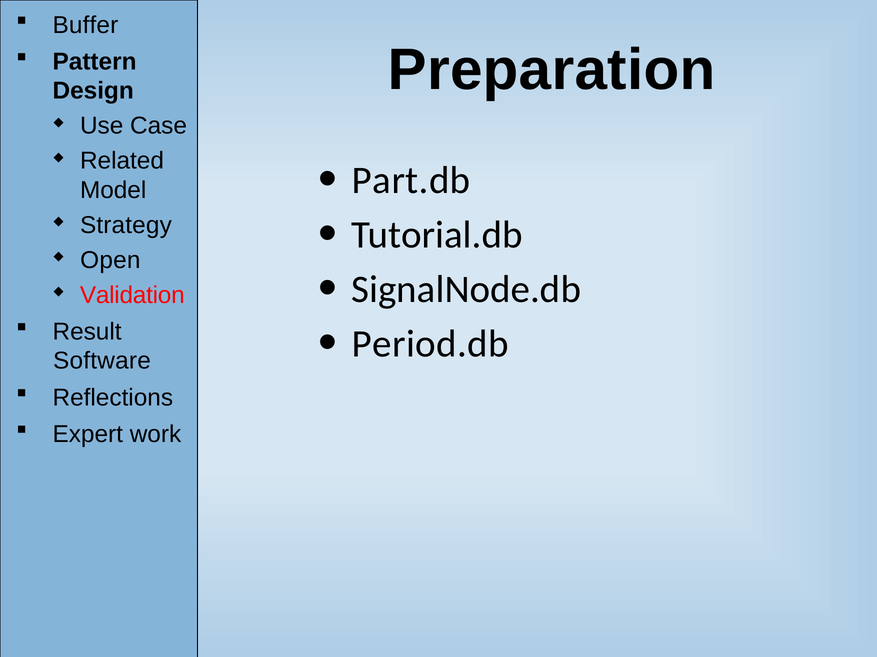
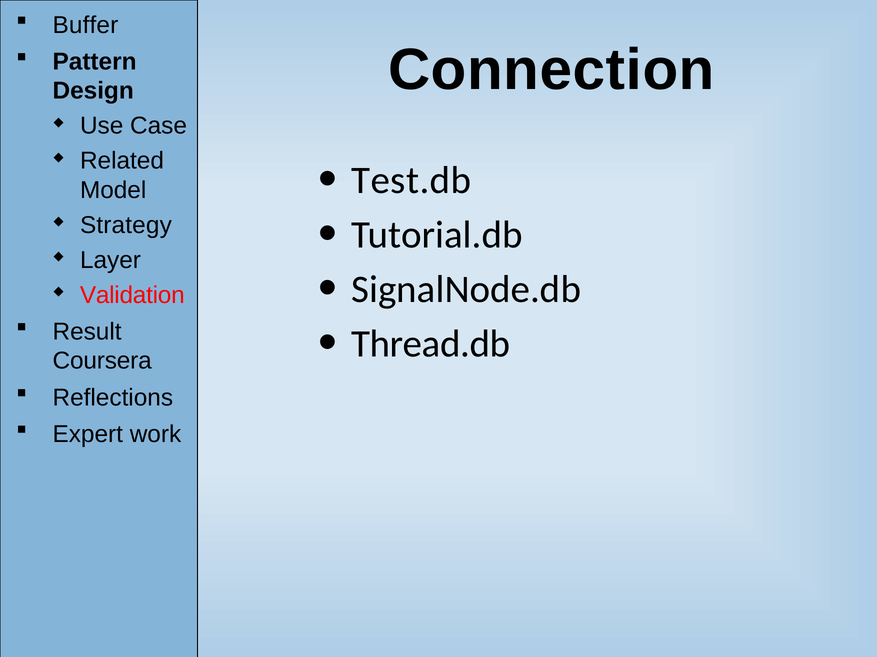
Preparation: Preparation -> Connection (551, 70)
Part.db: Part.db -> Test.db (411, 181)
Open: Open -> Layer (110, 260)
Period.db: Period.db -> Thread.db (431, 344)
Software: Software -> Coursera (102, 361)
